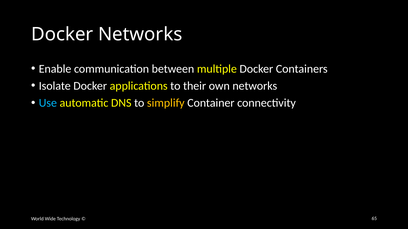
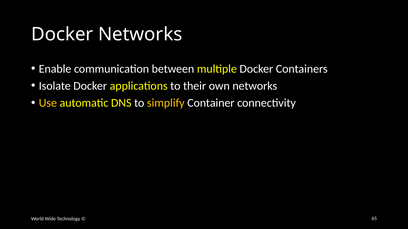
Use colour: light blue -> yellow (48, 103)
